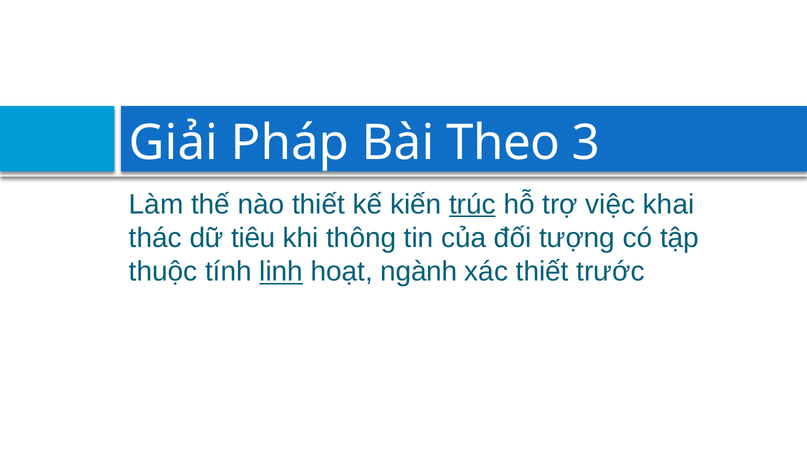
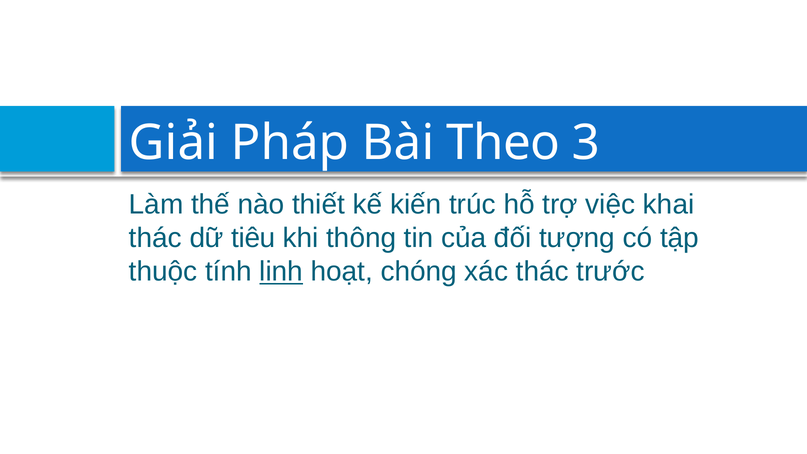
trúc underline: present -> none (473, 204)
ngành: ngành -> chóng (419, 272)
xác thiết: thiết -> thác (542, 272)
